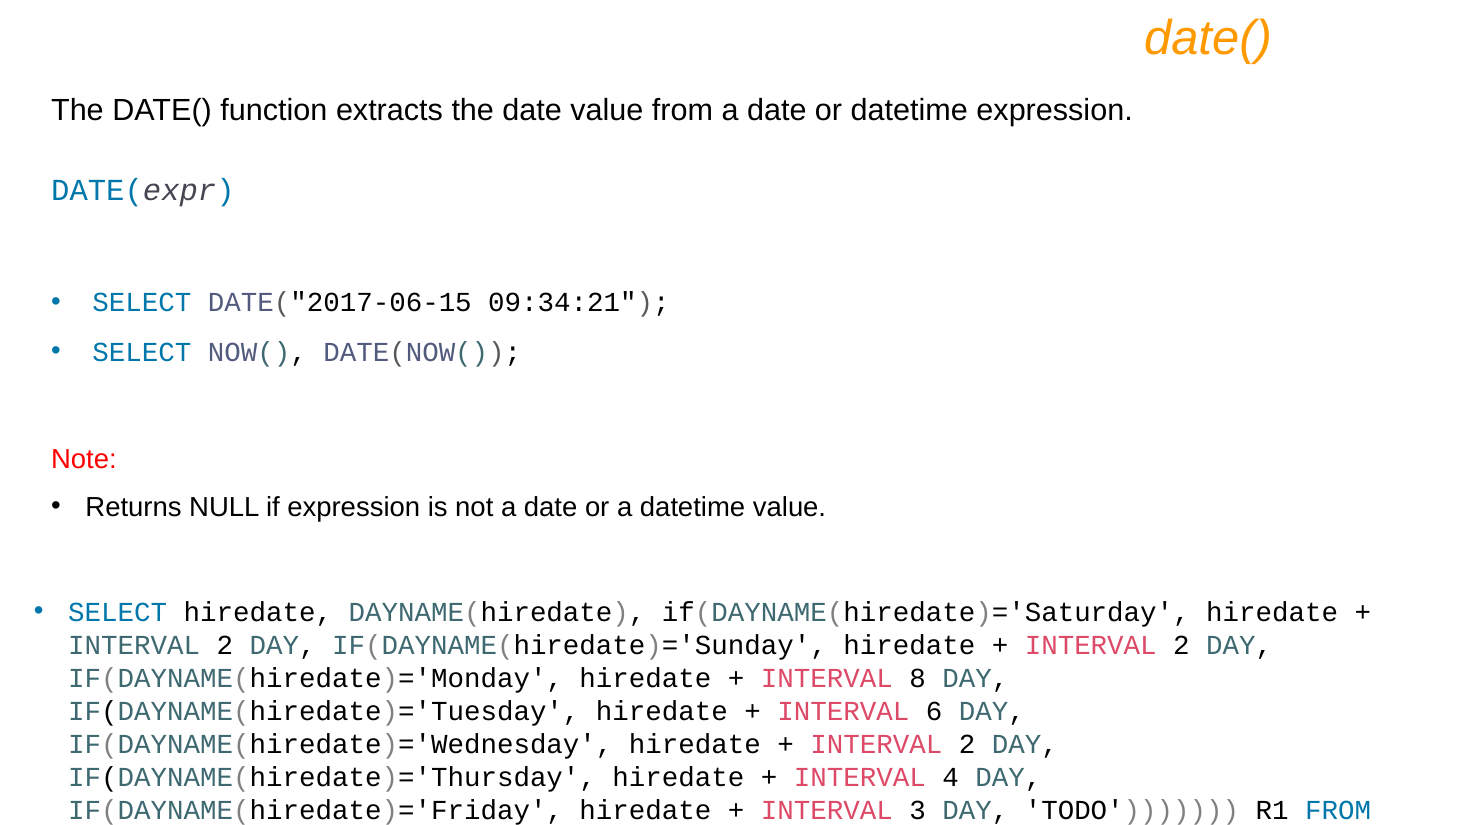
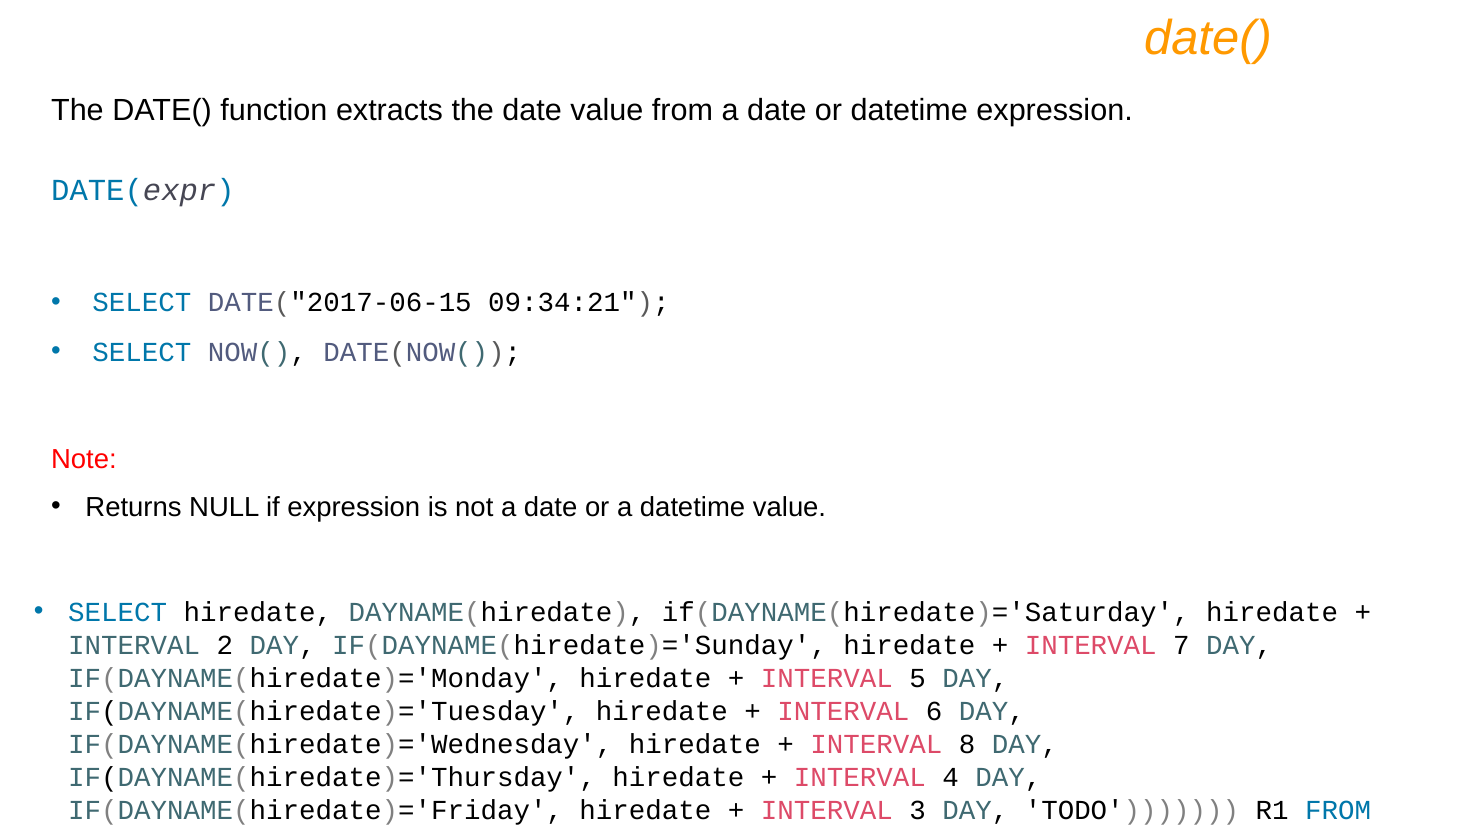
2: 2 -> 7 (1181, 645)
8: 8 -> 5 (918, 678)
2: 2 -> 8 (967, 744)
